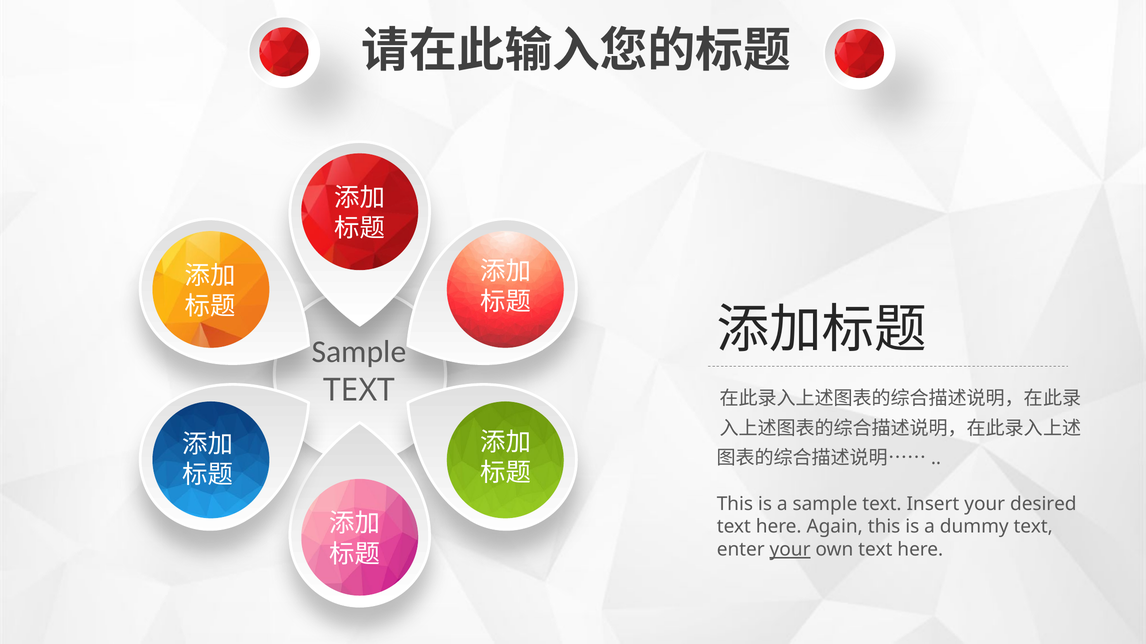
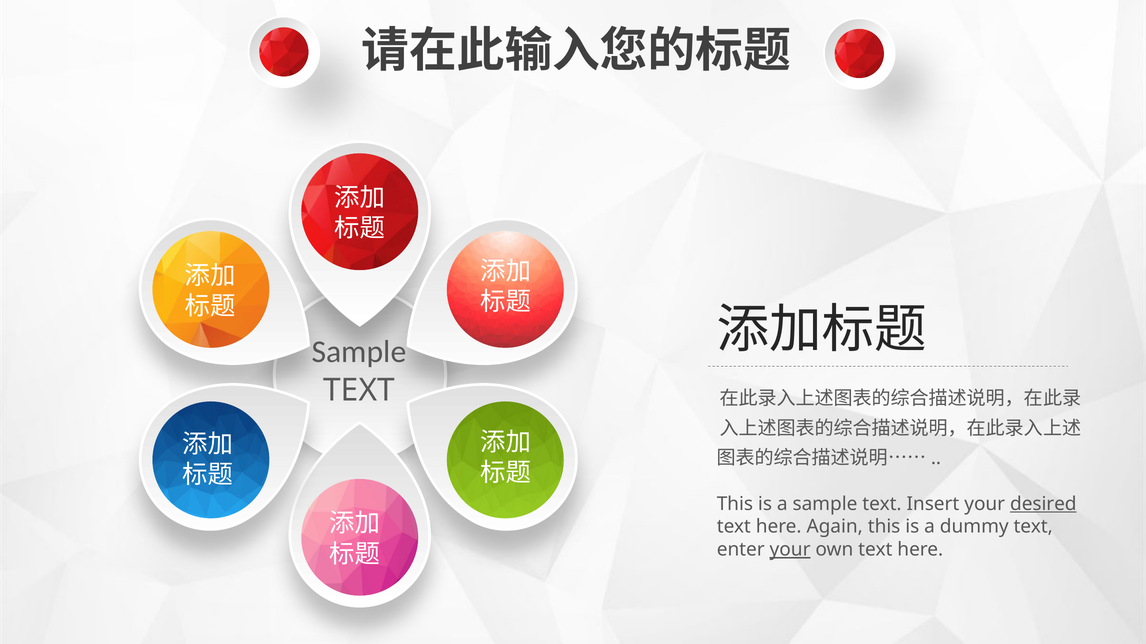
desired underline: none -> present (1043, 504)
